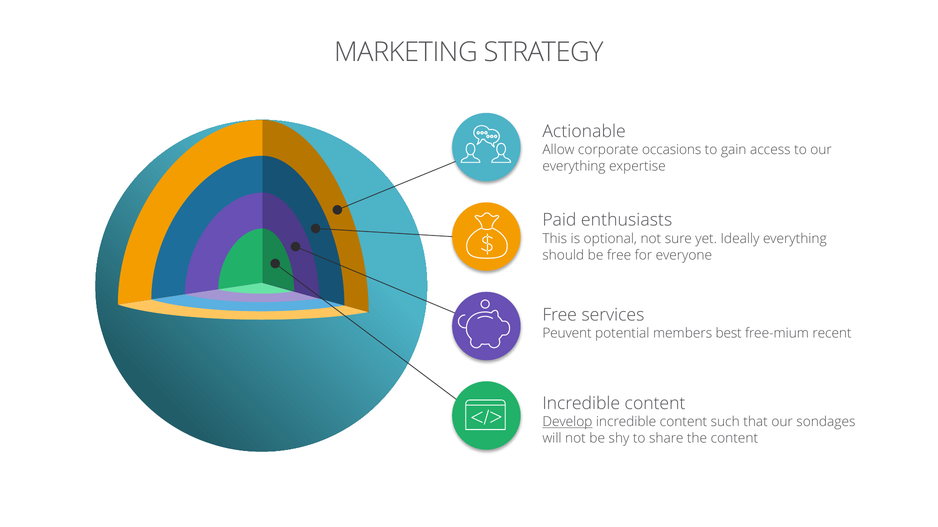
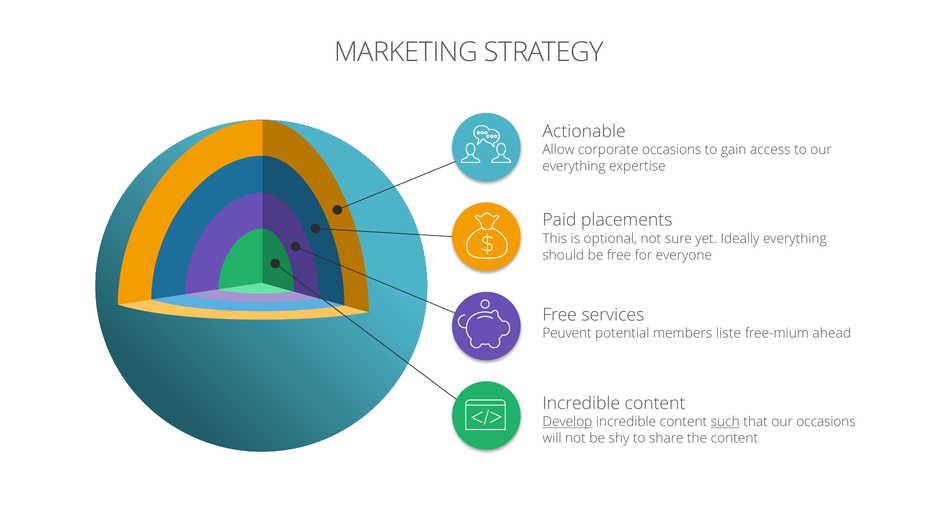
enthusiasts: enthusiasts -> placements (627, 220)
best: best -> liste (728, 334)
recent: recent -> ahead (832, 334)
such underline: none -> present (725, 422)
our sondages: sondages -> occasions (826, 422)
